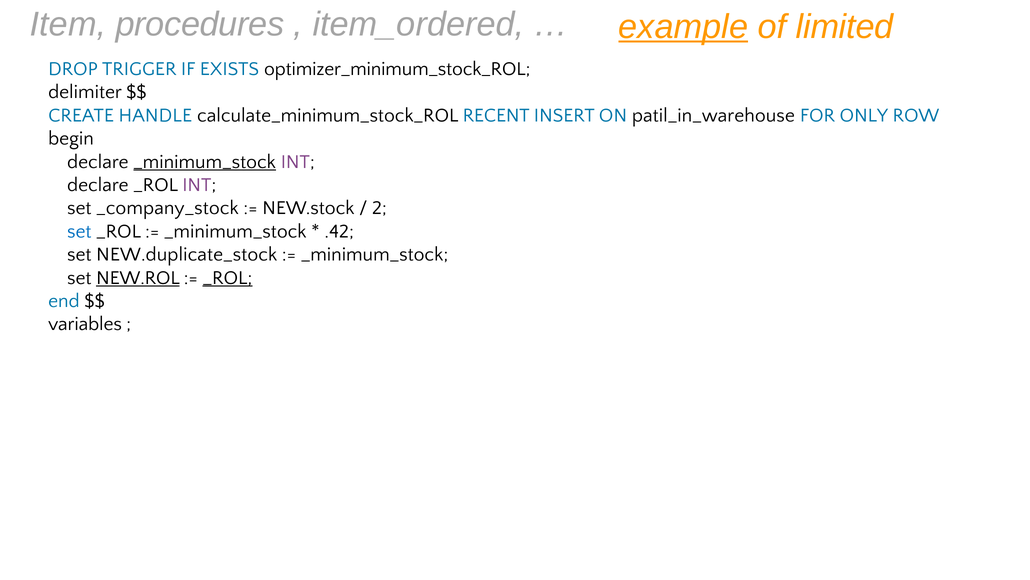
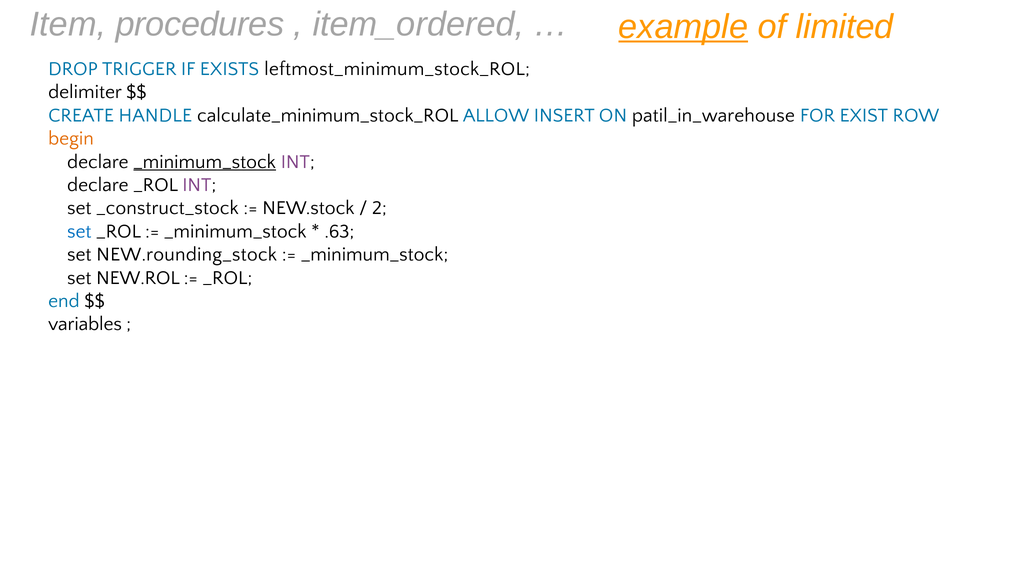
optimizer_minimum_stock_ROL: optimizer_minimum_stock_ROL -> leftmost_minimum_stock_ROL (397, 69)
RECENT: RECENT -> ALLOW (496, 115)
ONLY: ONLY -> EXIST (864, 115)
begin colour: black -> orange (71, 138)
_company_stock: _company_stock -> _construct_stock (167, 208)
.42: .42 -> .63 (339, 231)
NEW.duplicate_stock: NEW.duplicate_stock -> NEW.rounding_stock (187, 254)
NEW.ROL underline: present -> none (138, 277)
_ROL underline: present -> none (228, 277)
